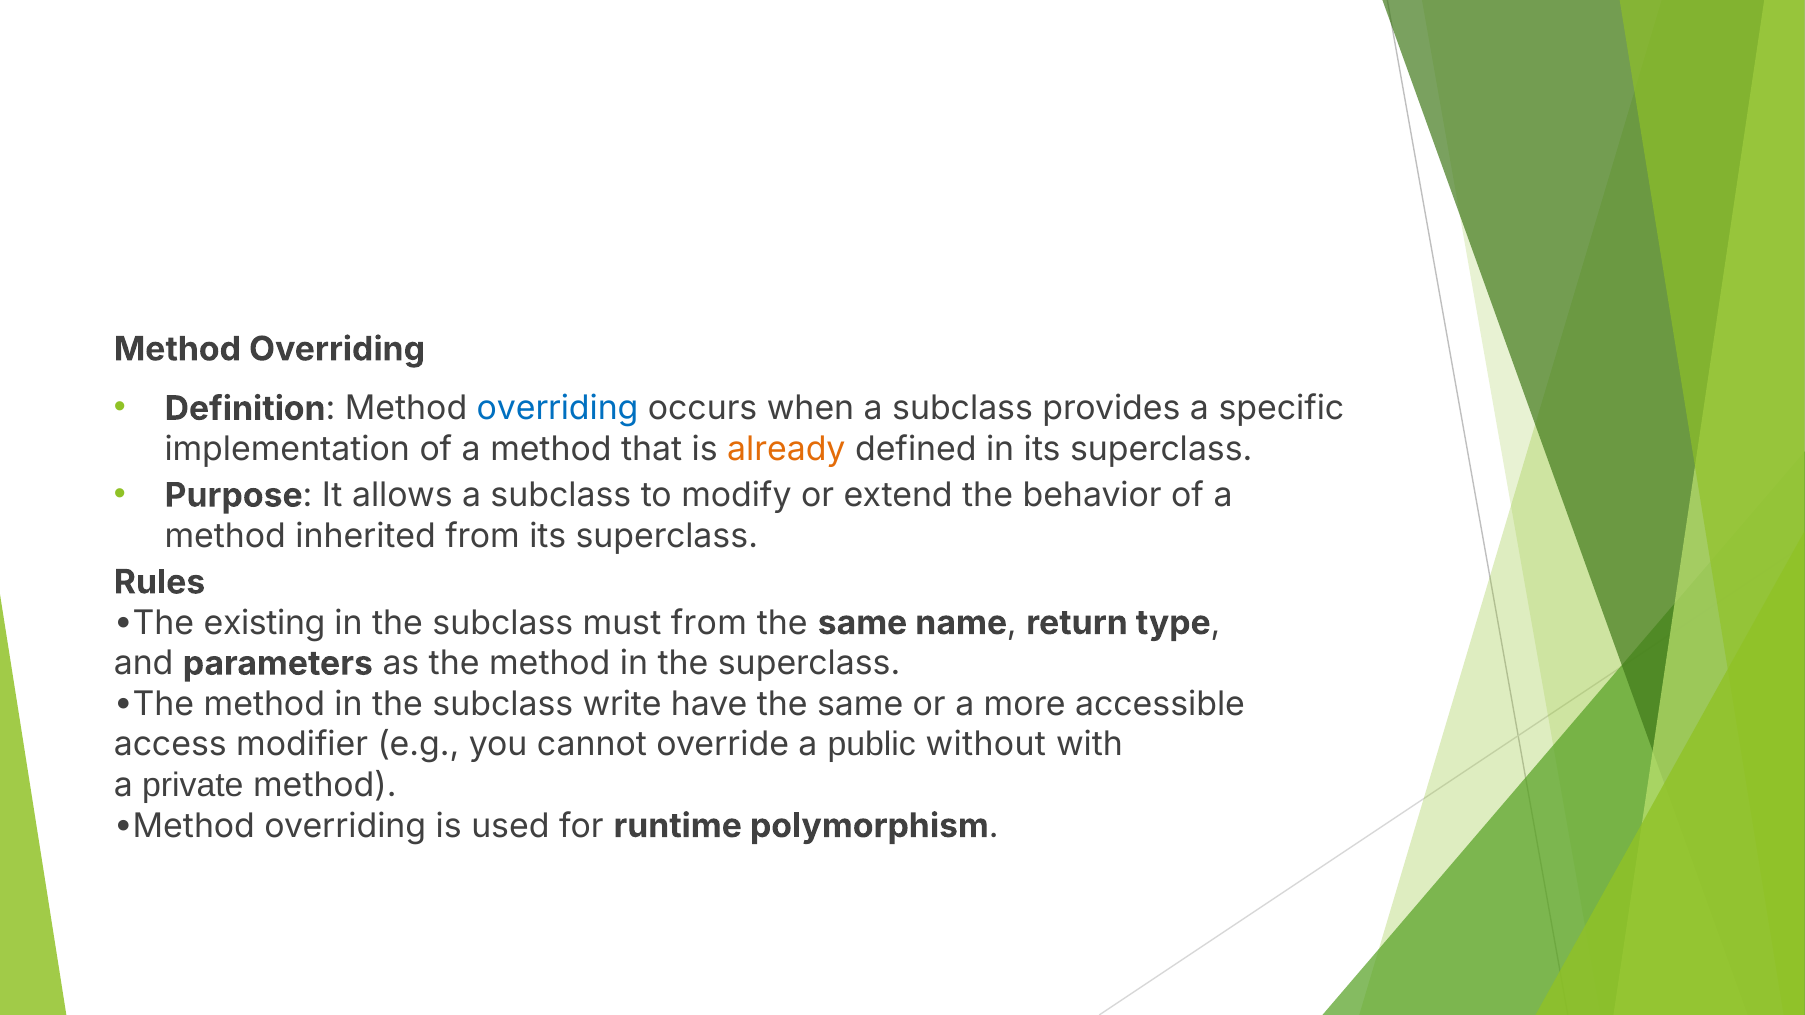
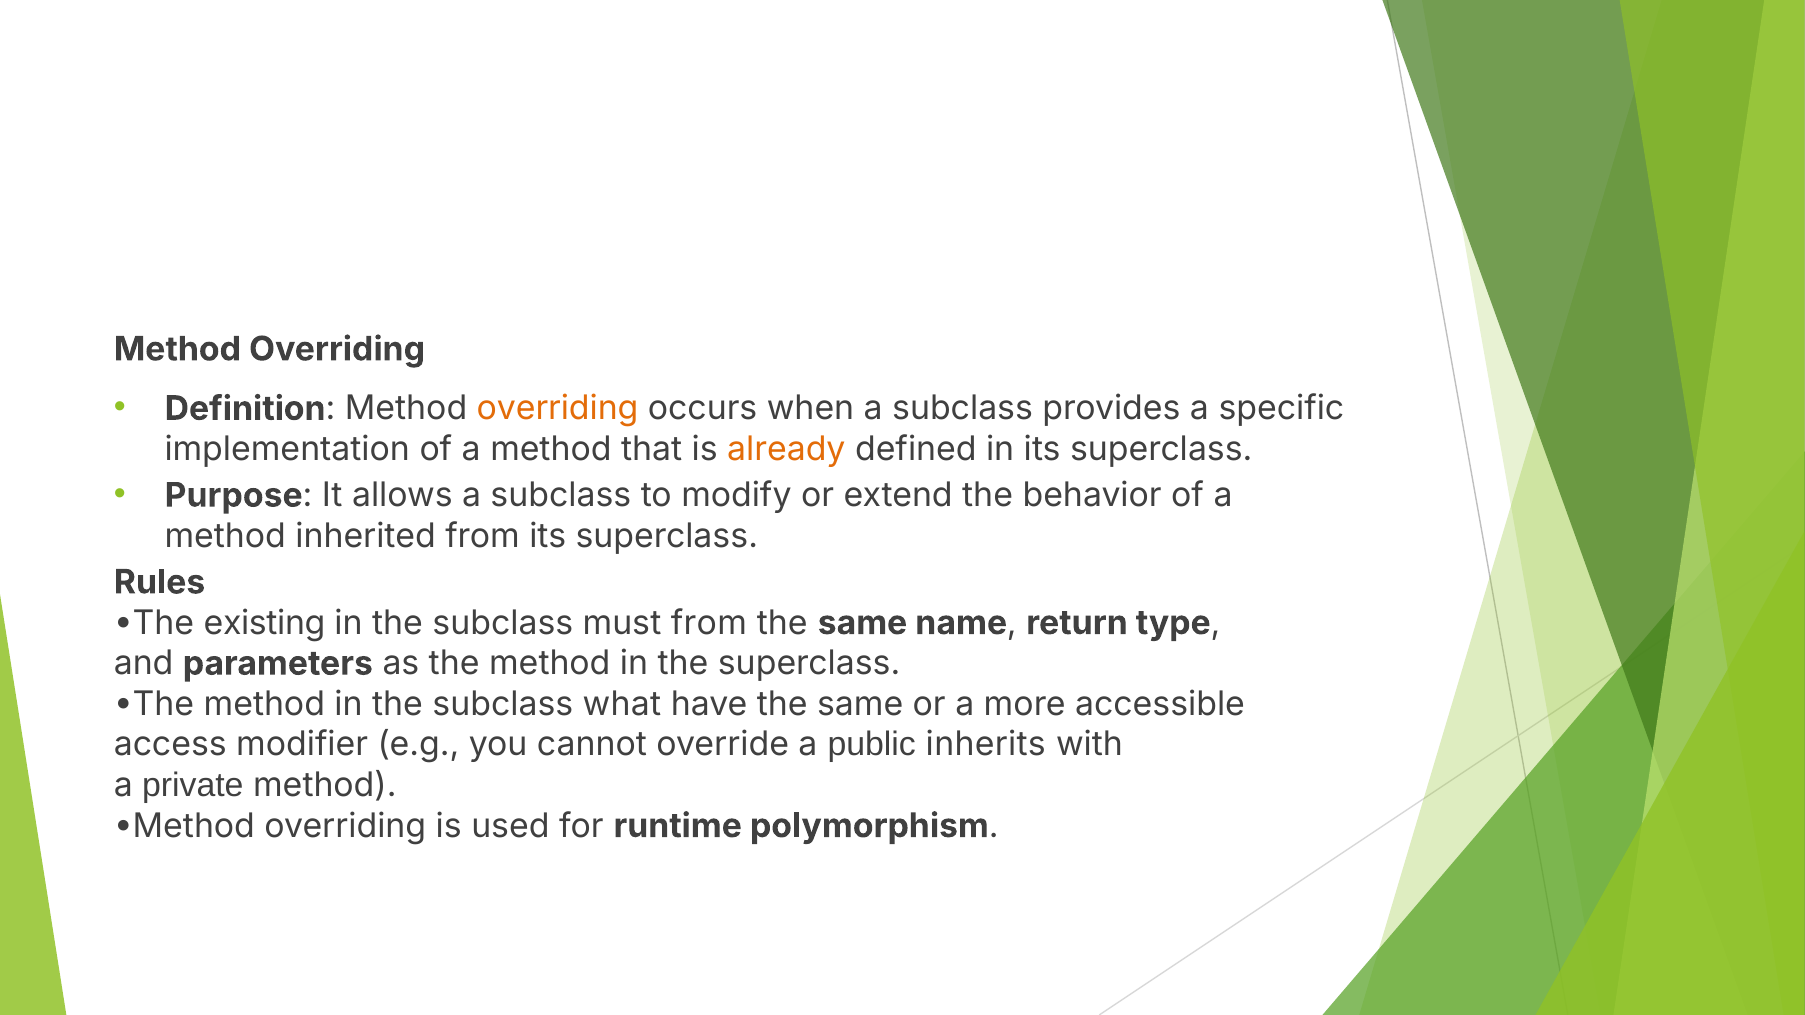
overriding colour: blue -> orange (558, 409)
write: write -> what (622, 704)
without: without -> inherits (986, 745)
